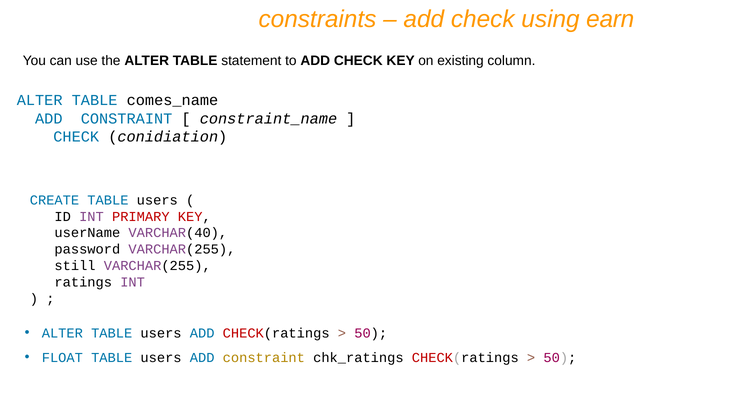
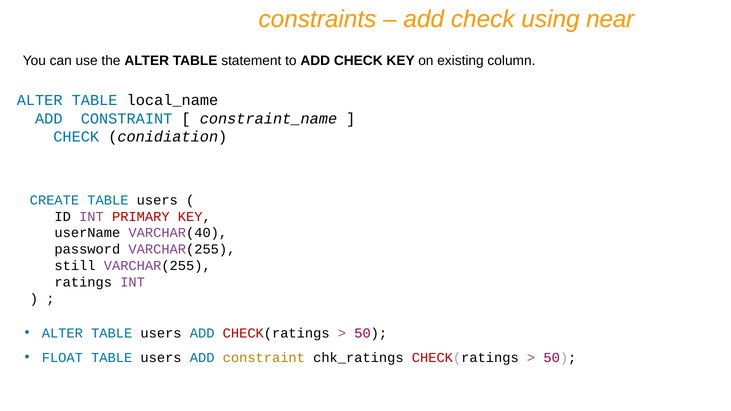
earn: earn -> near (610, 19)
comes_name: comes_name -> local_name (172, 100)
